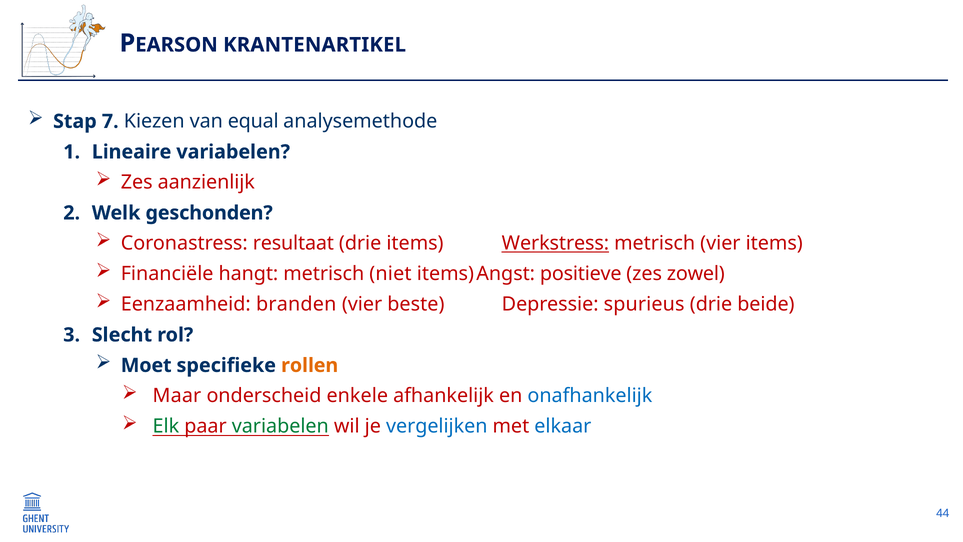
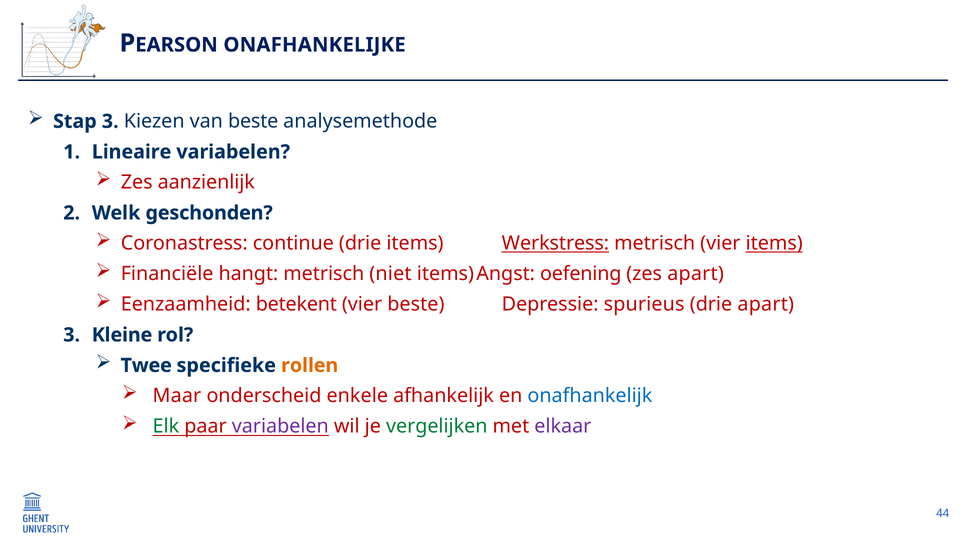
KRANTENARTIKEL: KRANTENARTIKEL -> ONAFHANKELIJKE (315, 45)
Stap 7: 7 -> 3 (110, 121)
van equal: equal -> beste (253, 121)
resultaat: resultaat -> continue (293, 243)
items underline: none -> present (774, 243)
positieve: positieve -> oefening (581, 274)
zes zowel: zowel -> apart (696, 274)
branden: branden -> betekent (296, 304)
drie beide: beide -> apart (766, 304)
Slecht: Slecht -> Kleine (122, 335)
Moet: Moet -> Twee (146, 365)
variabelen colour: green -> purple (280, 426)
vergelijken colour: blue -> green (437, 426)
elkaar colour: blue -> purple (563, 426)
